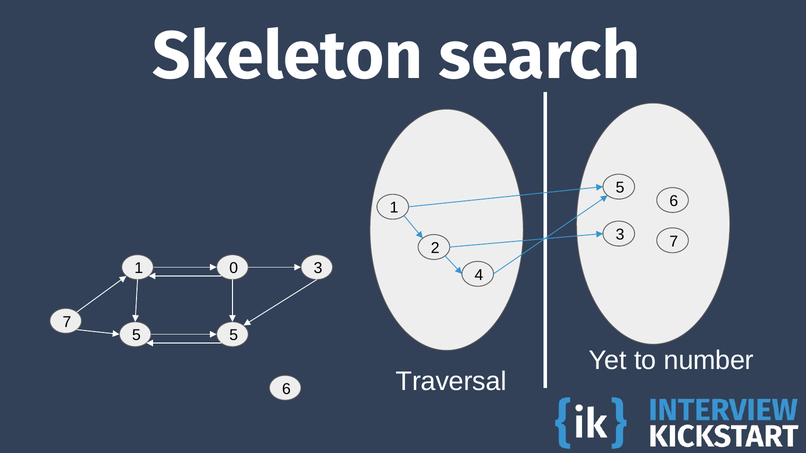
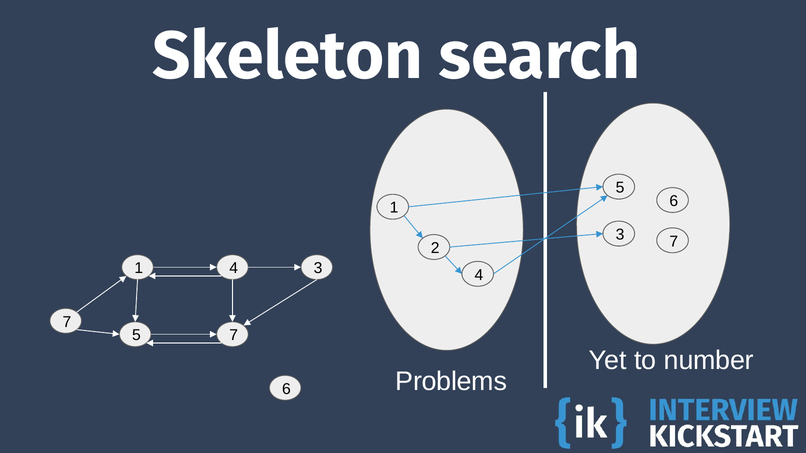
1 0: 0 -> 4 (234, 268)
5 5: 5 -> 7 (234, 336)
Traversal: Traversal -> Problems (451, 382)
